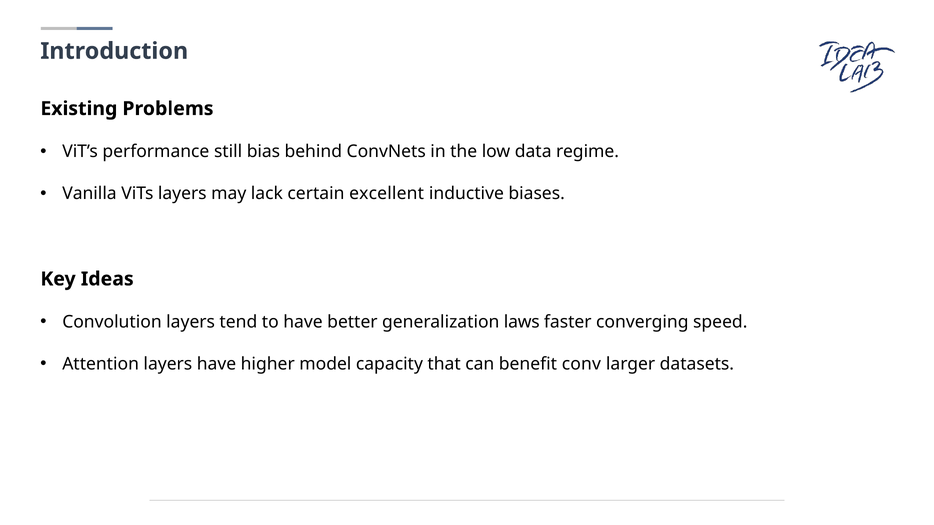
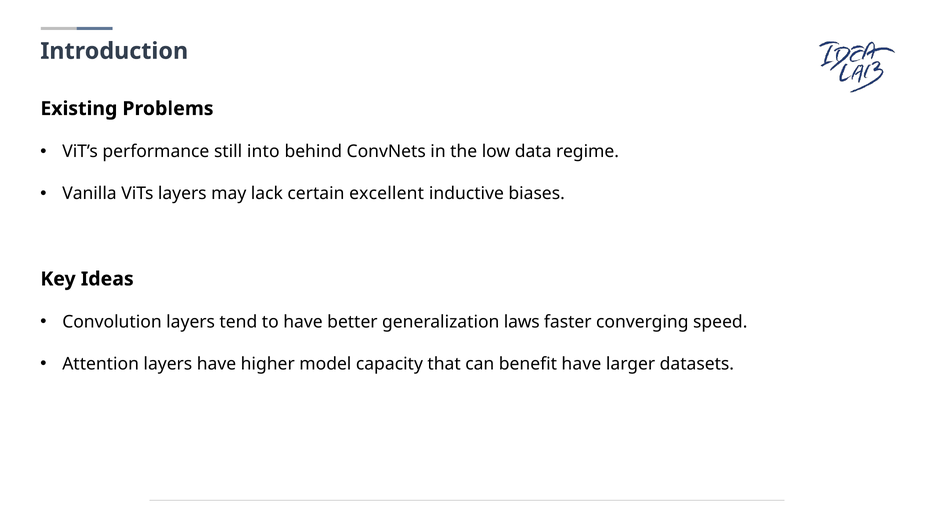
bias: bias -> into (263, 152)
benefit conv: conv -> have (581, 364)
